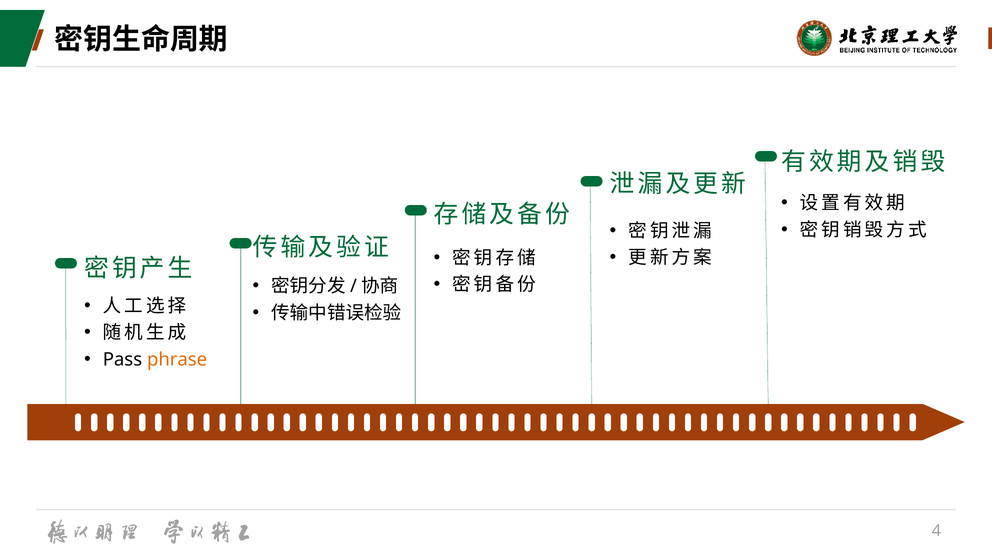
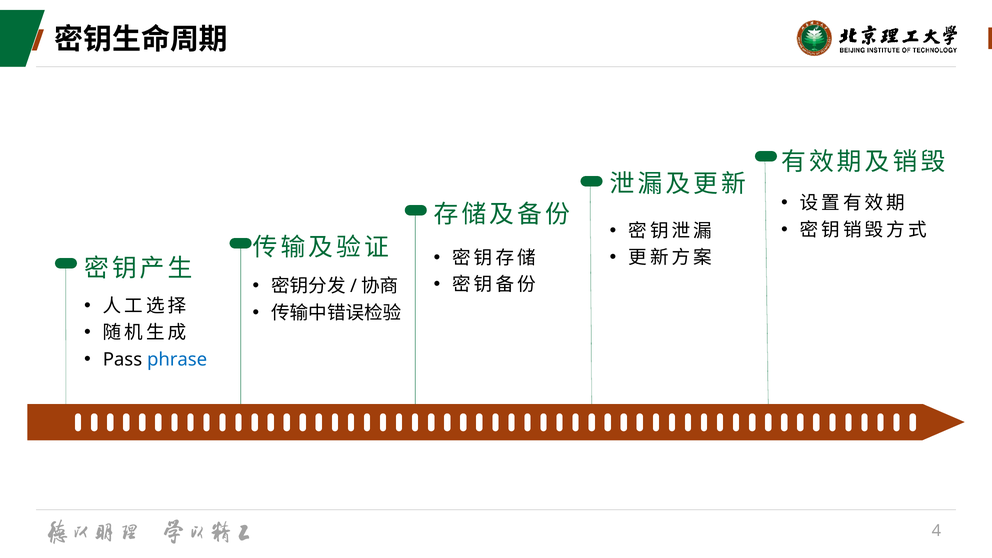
phrase colour: orange -> blue (177, 359)
